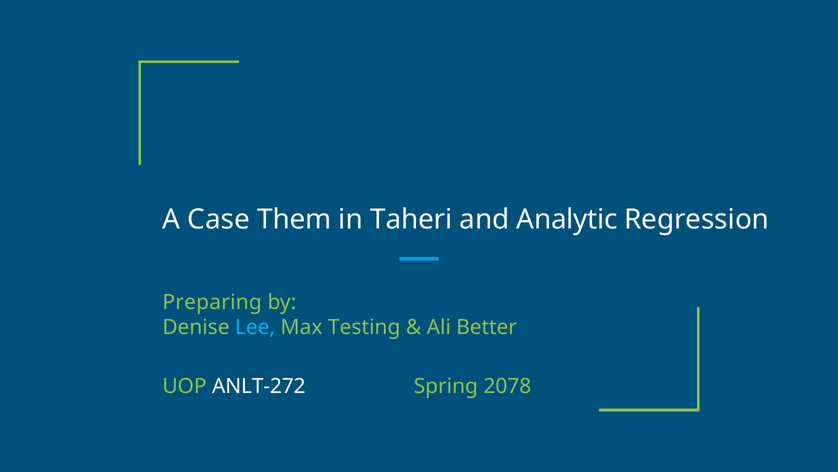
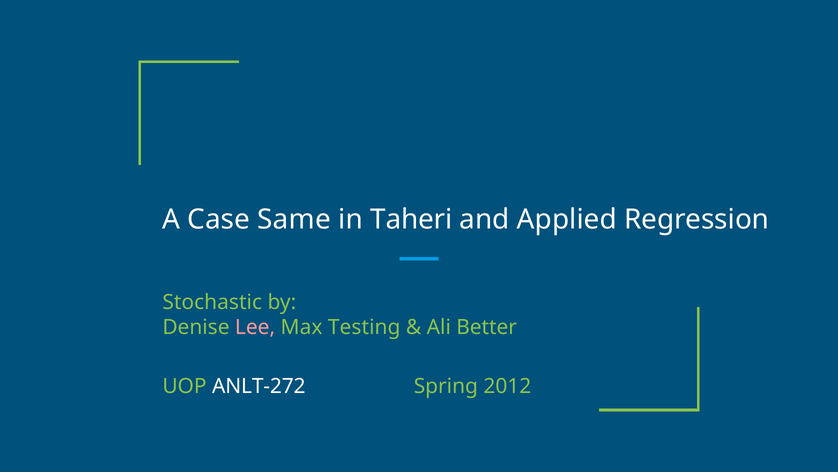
Them: Them -> Same (294, 219)
Analytic: Analytic -> Applied (567, 219)
Preparing: Preparing -> Stochastic (212, 302)
Lee colour: light blue -> pink (255, 327)
2078: 2078 -> 2012 (507, 386)
